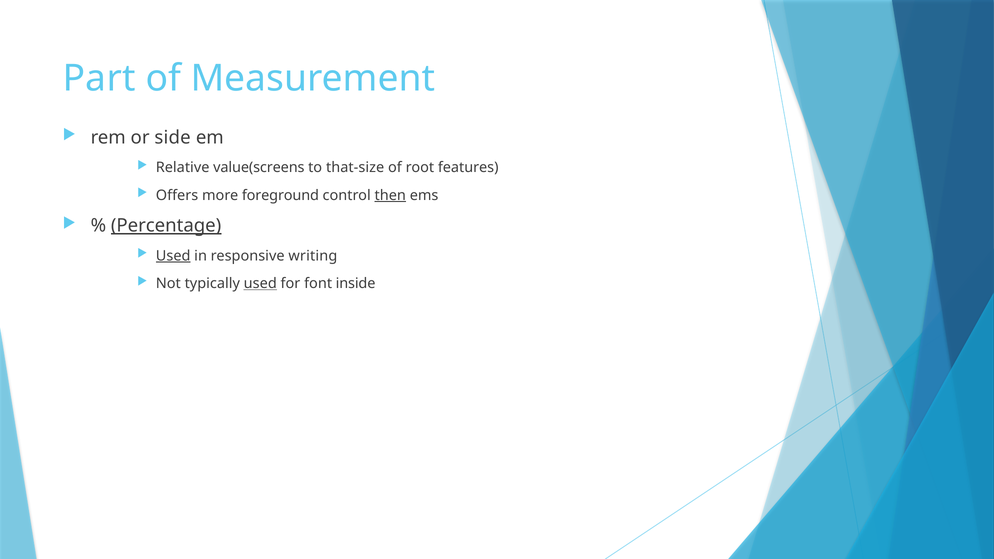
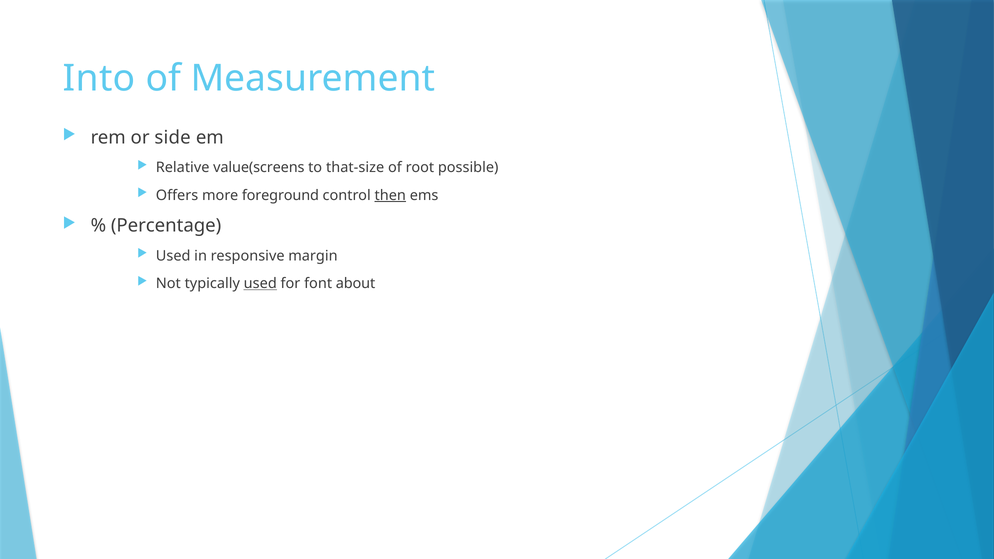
Part: Part -> Into (99, 78)
features: features -> possible (468, 168)
Percentage underline: present -> none (166, 226)
Used underline: present -> none (173, 256)
writing: writing -> margin (313, 256)
inside: inside -> about (356, 284)
